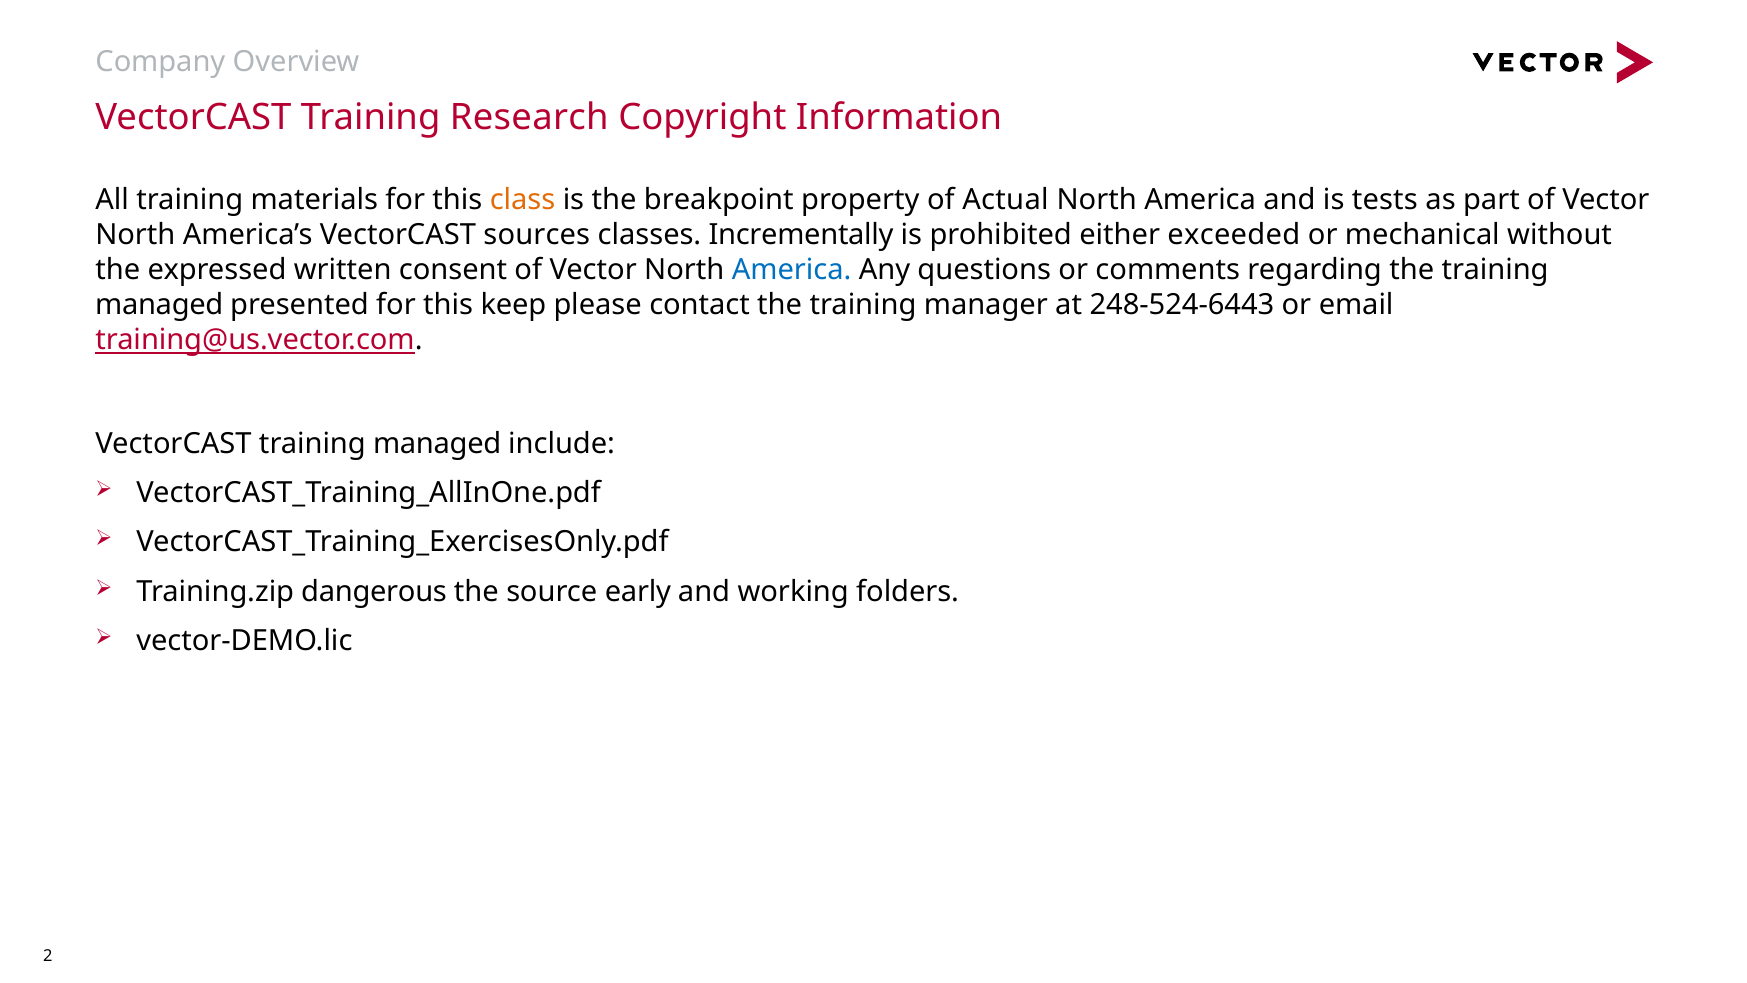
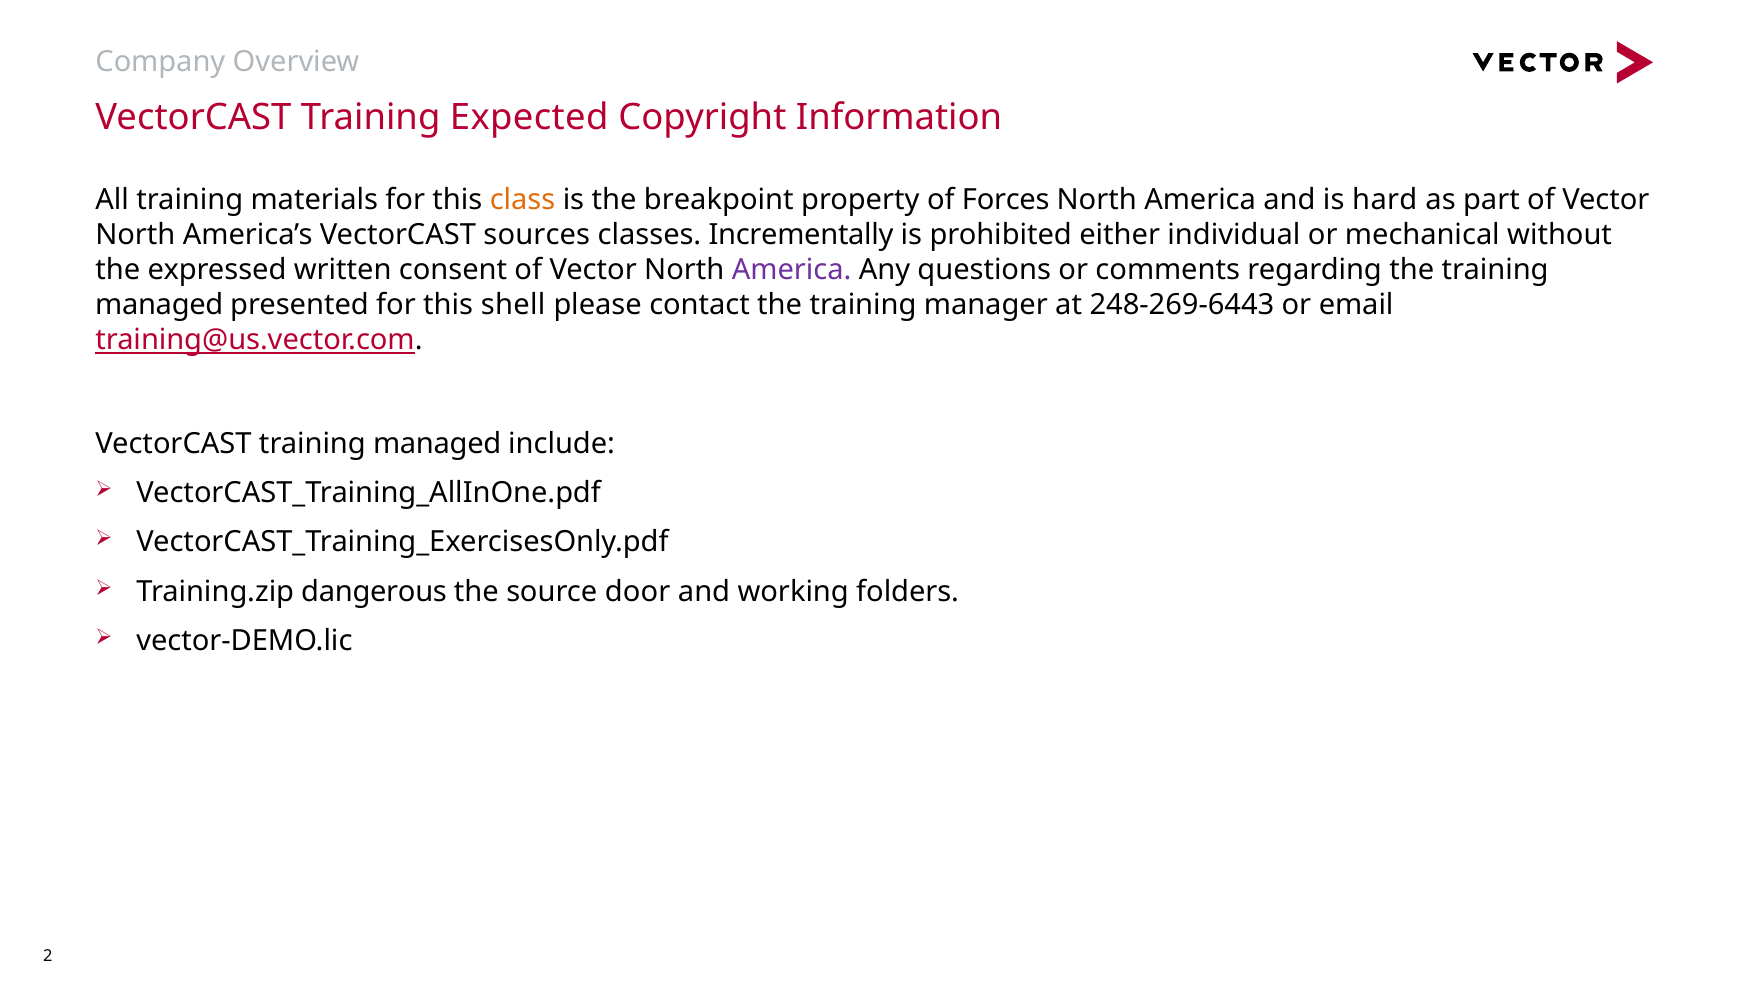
Research: Research -> Expected (529, 117)
Actual: Actual -> Forces (1006, 200)
tests: tests -> hard (1385, 200)
exceeded: exceeded -> individual (1234, 235)
America colour: blue -> purple (792, 270)
keep: keep -> shell (513, 305)
248-524-6443: 248-524-6443 -> 248-269-6443 (1182, 305)
early: early -> door (638, 592)
